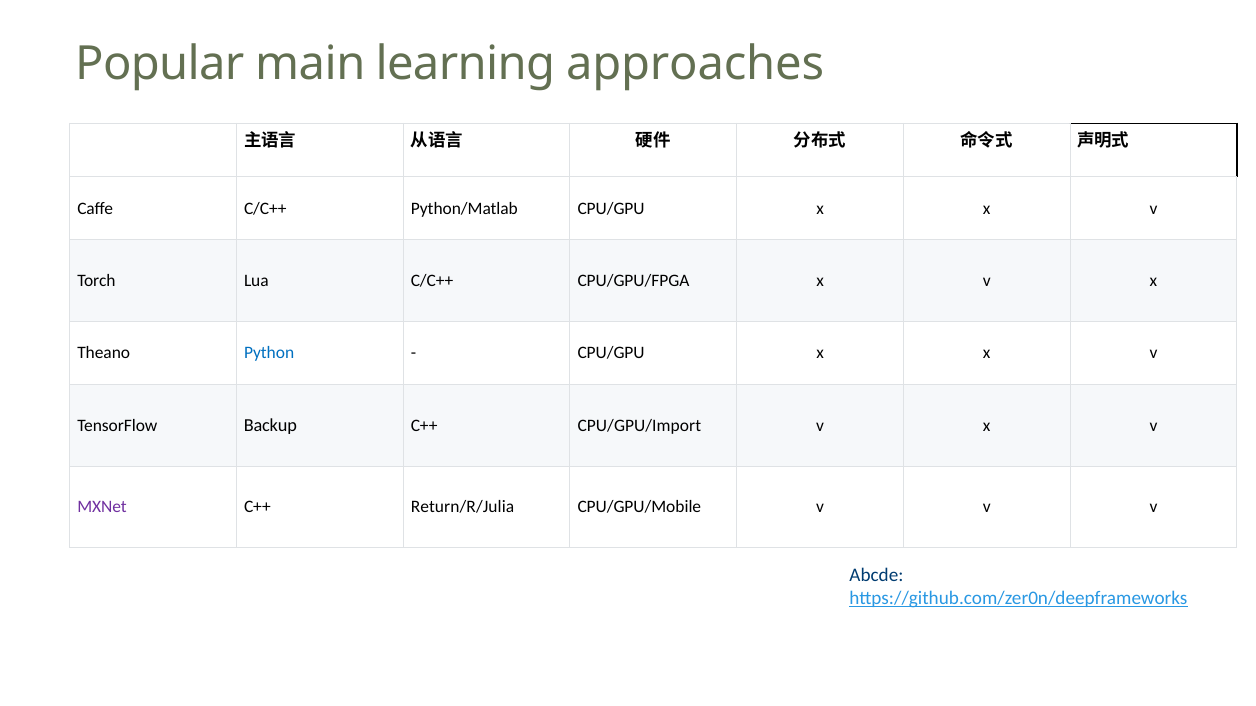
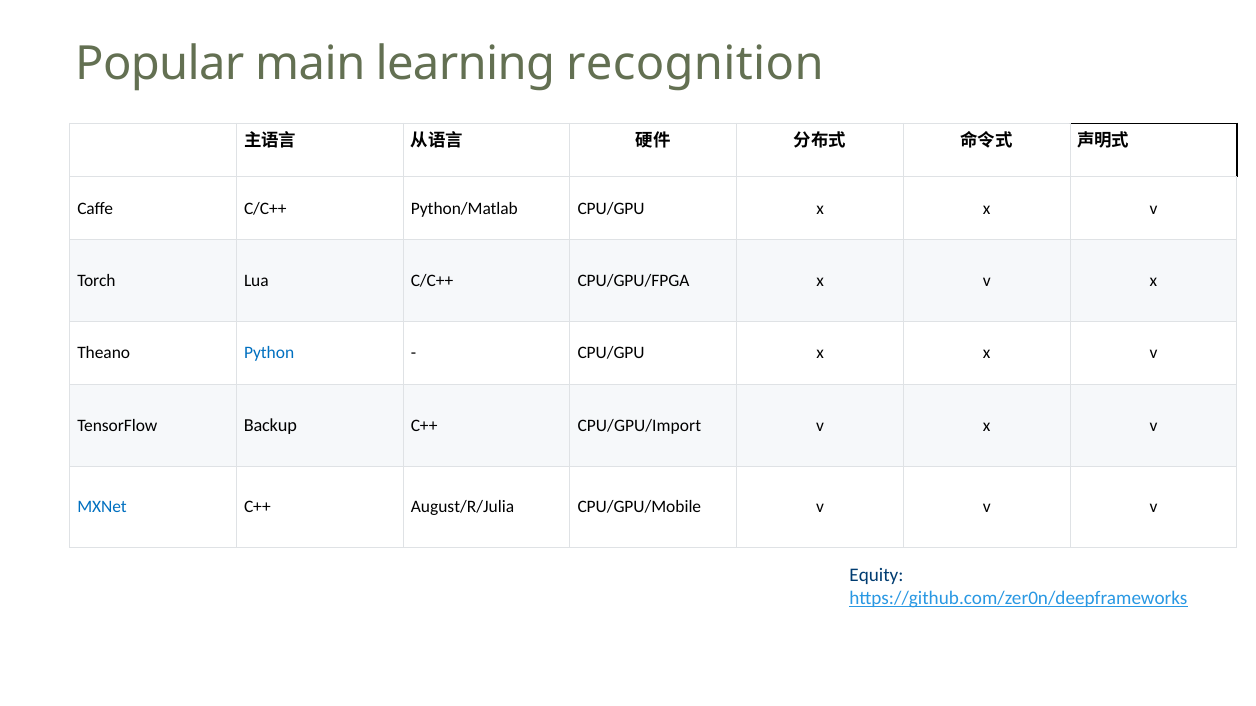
approaches: approaches -> recognition (695, 64)
MXNet colour: purple -> blue (102, 508)
Return/R/Julia: Return/R/Julia -> August/R/Julia (463, 508)
Abcde: Abcde -> Equity (876, 576)
